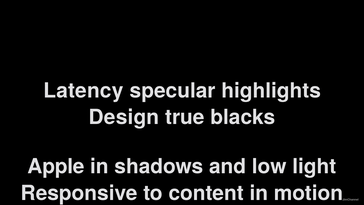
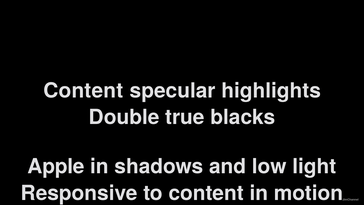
Latency: Latency -> Content (83, 91)
Design: Design -> Double (124, 117)
